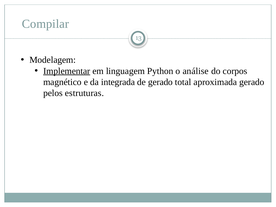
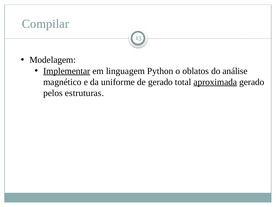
análise: análise -> oblatos (196, 71)
corpos: corpos -> análise (235, 71)
integrada: integrada -> uniforme (118, 82)
aproximada underline: none -> present (215, 82)
